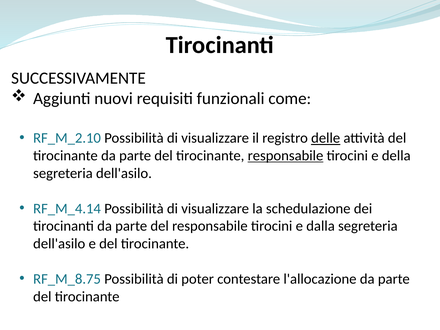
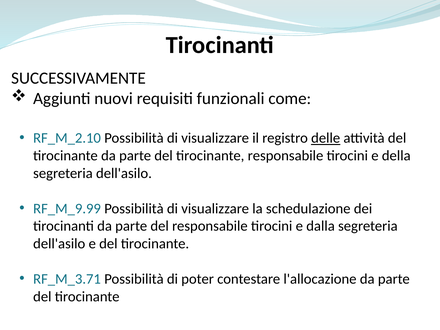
responsabile underline: present -> none (285, 156)
RF_M_4.14: RF_M_4.14 -> RF_M_9.99 (67, 209)
RF_M_8.75: RF_M_8.75 -> RF_M_3.71 (67, 279)
